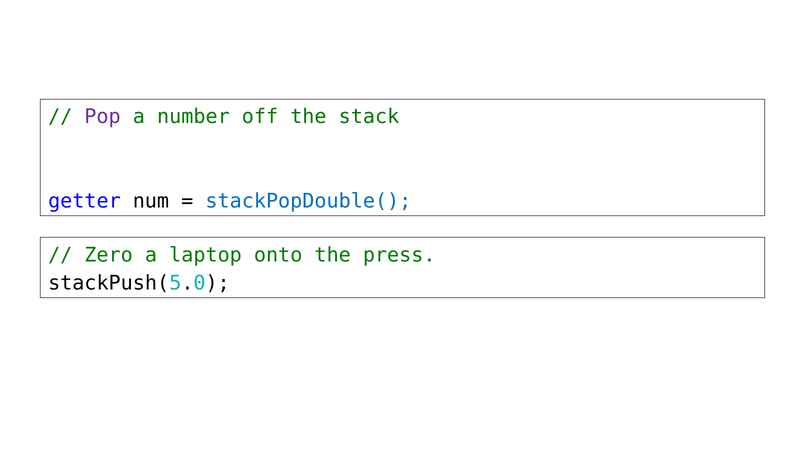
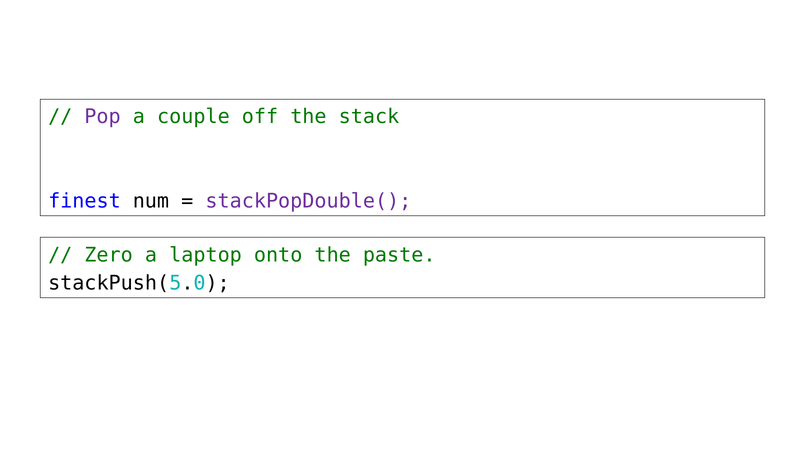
number: number -> couple (193, 117)
getter: getter -> finest (84, 201)
stackPopDouble( colour: blue -> purple (308, 201)
press: press -> paste (399, 255)
